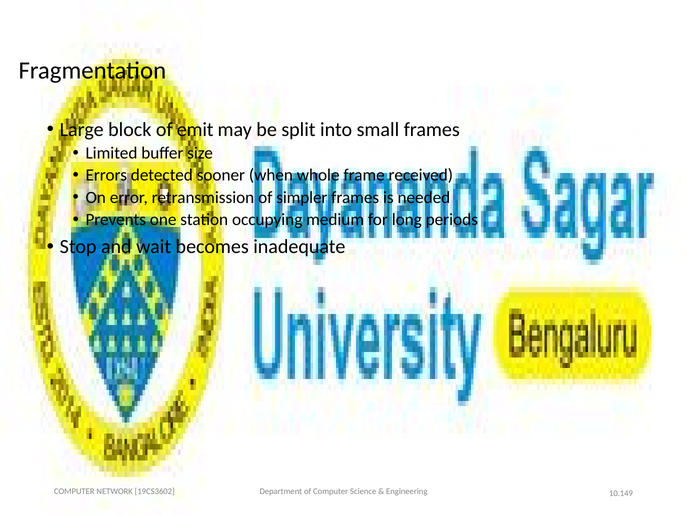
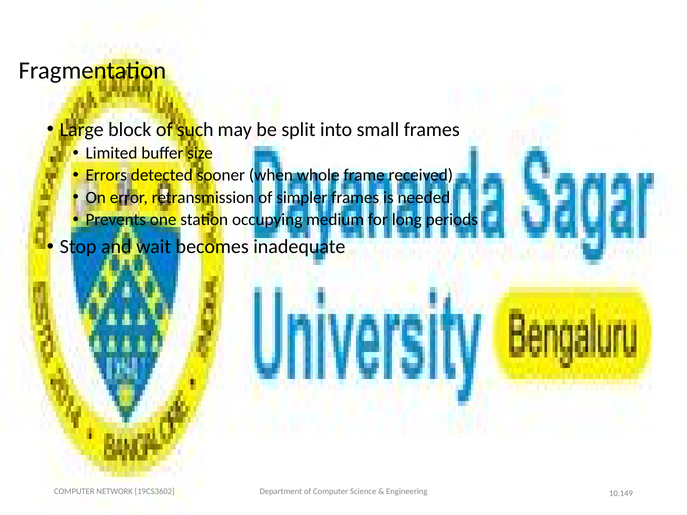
emit: emit -> such (195, 130)
